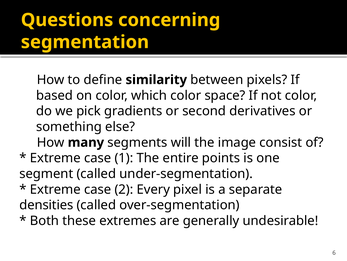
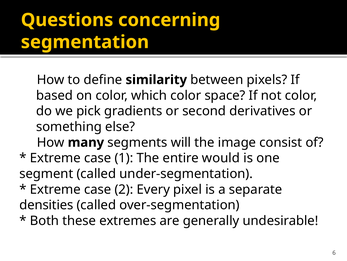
points: points -> would (221, 158)
